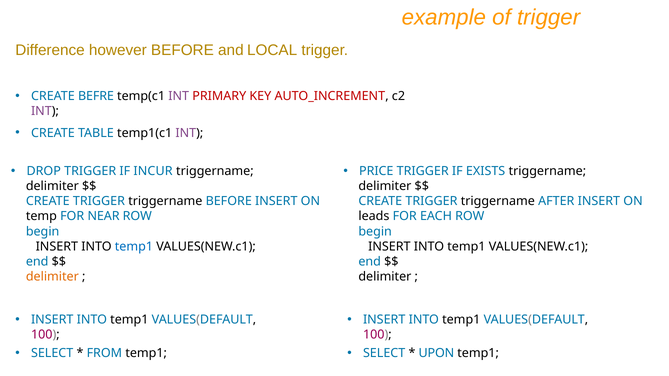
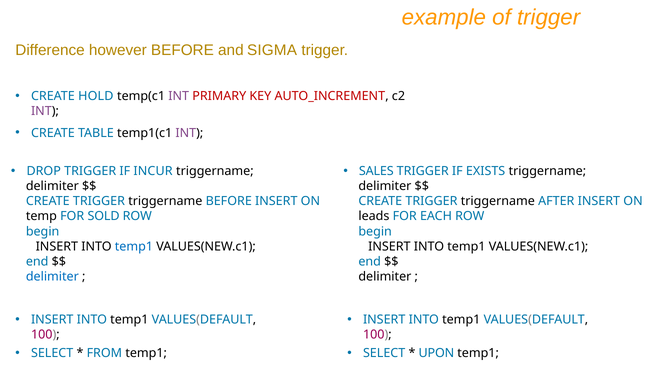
LOCAL: LOCAL -> SIGMA (272, 50)
BEFRE: BEFRE -> HOLD (96, 96)
PRICE: PRICE -> SALES (376, 171)
NEAR: NEAR -> SOLD (104, 217)
delimiter colour: orange -> blue (52, 277)
